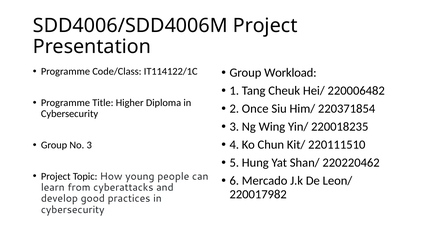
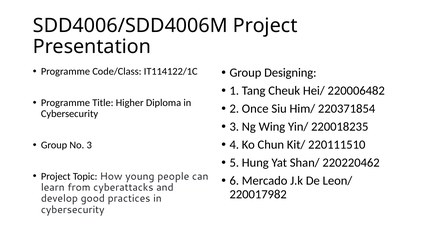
Workload: Workload -> Designing (290, 73)
